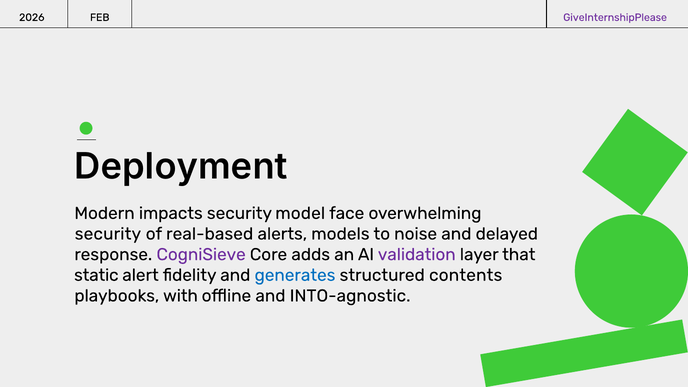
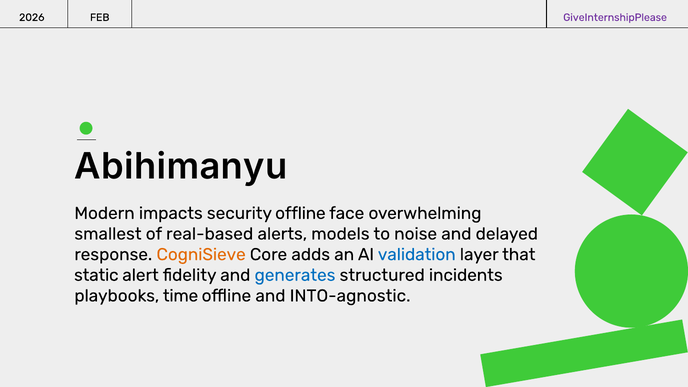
Deployment: Deployment -> Abihimanyu (181, 167)
security model: model -> offline (300, 213)
security: security -> smallest (108, 234)
CogniSieve colour: purple -> orange (201, 254)
validation colour: purple -> blue (417, 254)
contents: contents -> incidents (466, 275)
with: with -> time (181, 296)
